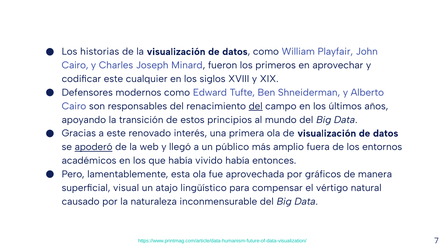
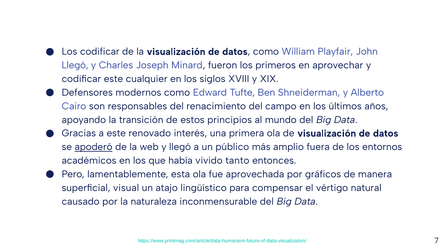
Los historias: historias -> codificar (100, 52)
Cairo: Cairo -> Llegó (75, 65)
del underline: present -> none (256, 106)
vivido había: había -> tanto (237, 161)
